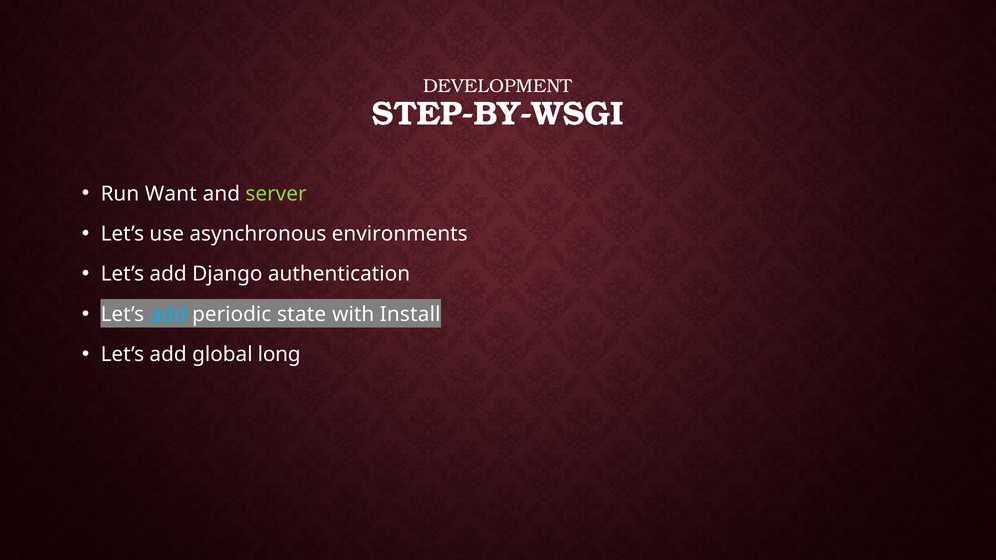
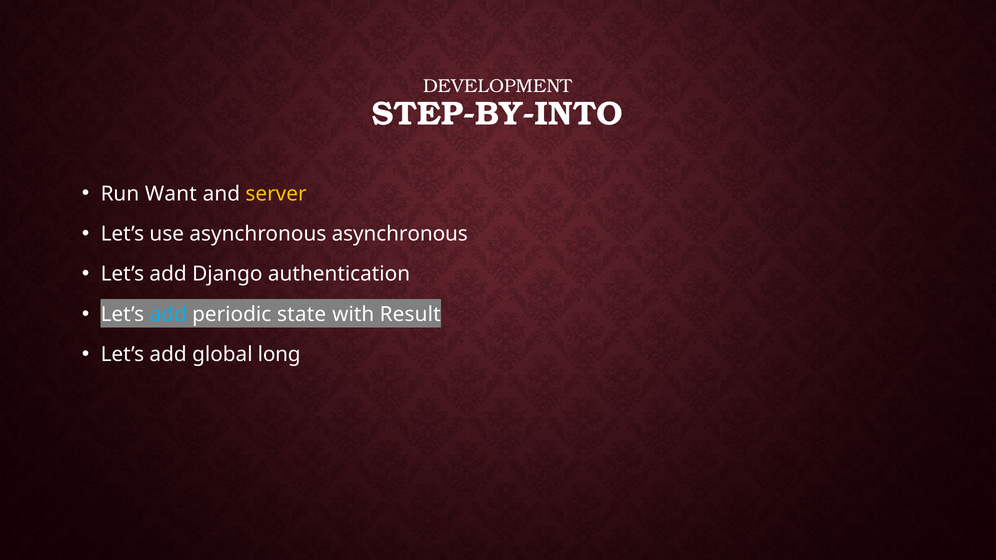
STEP-BY-WSGI: STEP-BY-WSGI -> STEP-BY-INTO (497, 114)
server colour: light green -> yellow (276, 194)
asynchronous environments: environments -> asynchronous (400, 234)
Install: Install -> Result (410, 315)
